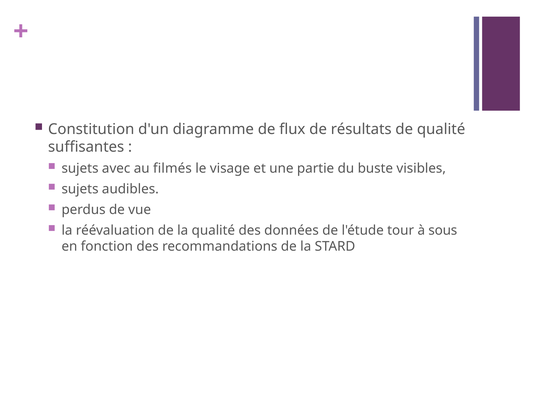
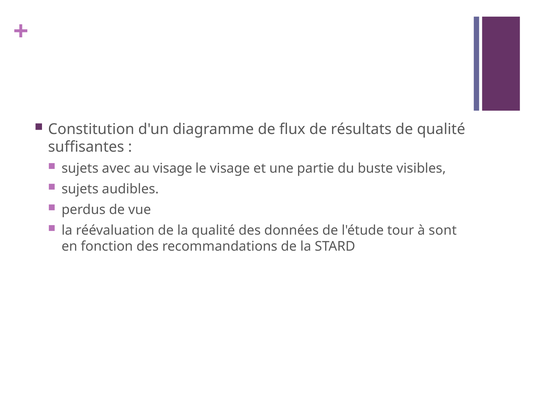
au filmés: filmés -> visage (173, 168)
sous: sous -> sont (443, 230)
